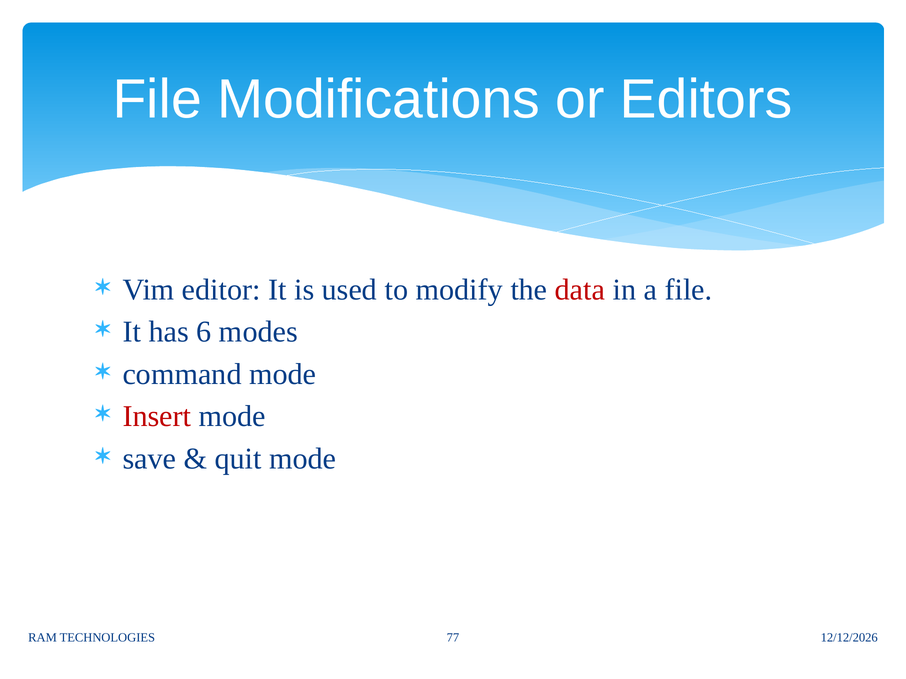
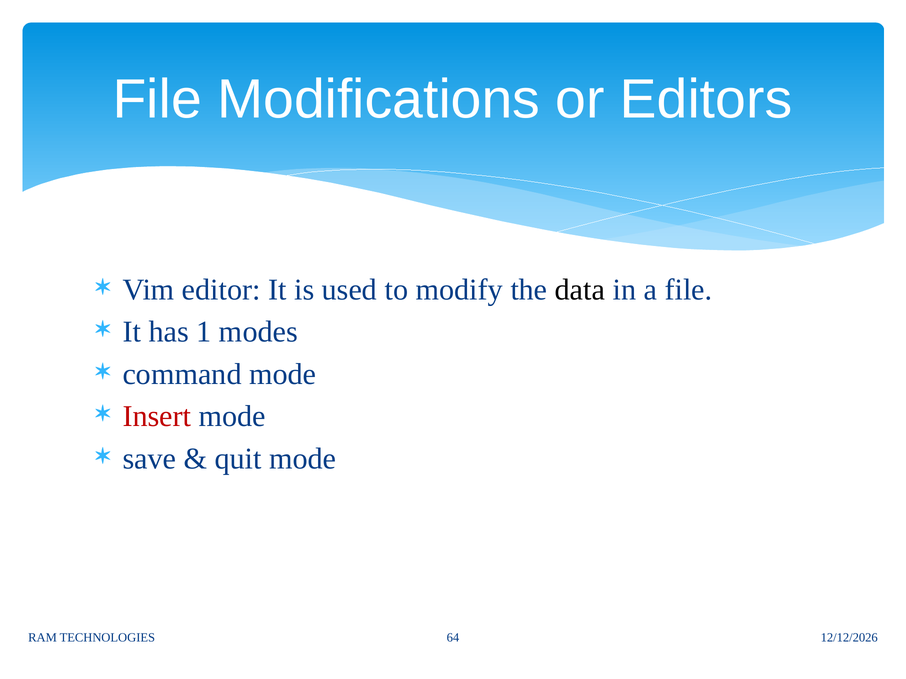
data colour: red -> black (580, 290)
6: 6 -> 1 (204, 332)
77: 77 -> 64 (453, 638)
